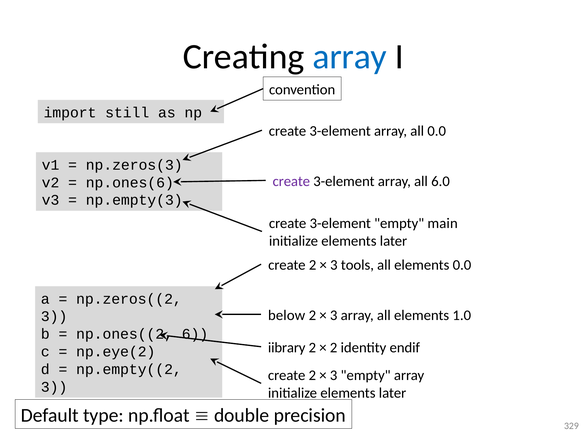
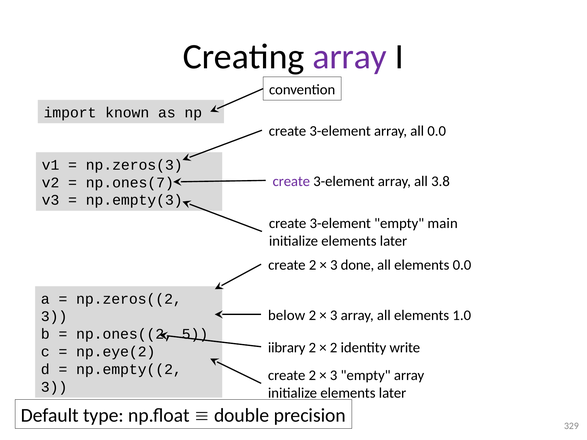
array colour: blue -> purple (350, 57)
still: still -> known (127, 113)
6.0: 6.0 -> 3.8 (440, 181)
np.ones(6: np.ones(6 -> np.ones(7 (130, 183)
tools: tools -> done (357, 265)
6: 6 -> 5 (195, 334)
endif: endif -> write (405, 348)
